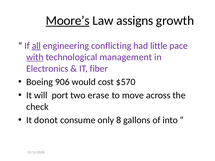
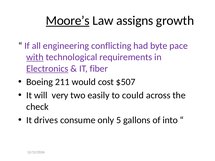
all underline: present -> none (36, 46)
little: little -> byte (159, 46)
management: management -> requirements (126, 57)
Electronics underline: none -> present (47, 69)
906: 906 -> 211 (62, 82)
$570: $570 -> $507 (126, 82)
port: port -> very (60, 95)
erase: erase -> easily (99, 95)
move: move -> could (133, 95)
donot: donot -> drives (46, 120)
8: 8 -> 5 (119, 120)
